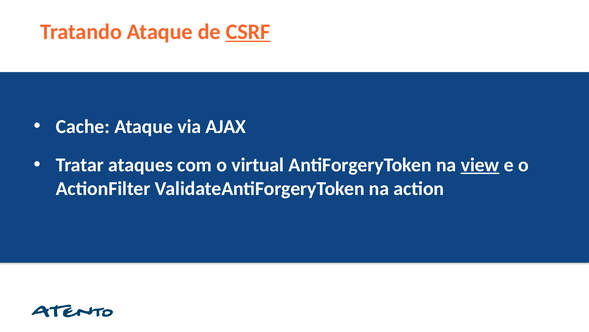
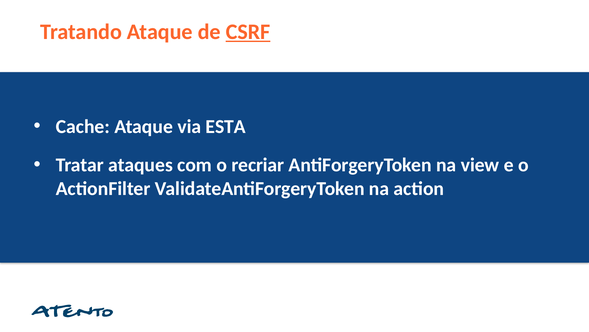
AJAX: AJAX -> ESTA (226, 126)
virtual: virtual -> recriar (258, 165)
view underline: present -> none (480, 165)
